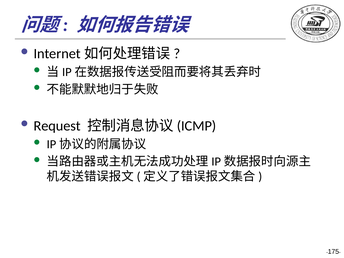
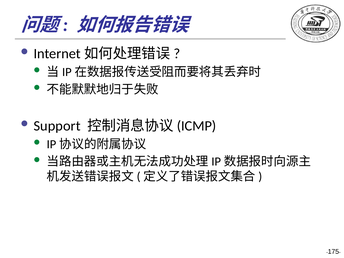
Request: Request -> Support (57, 126)
